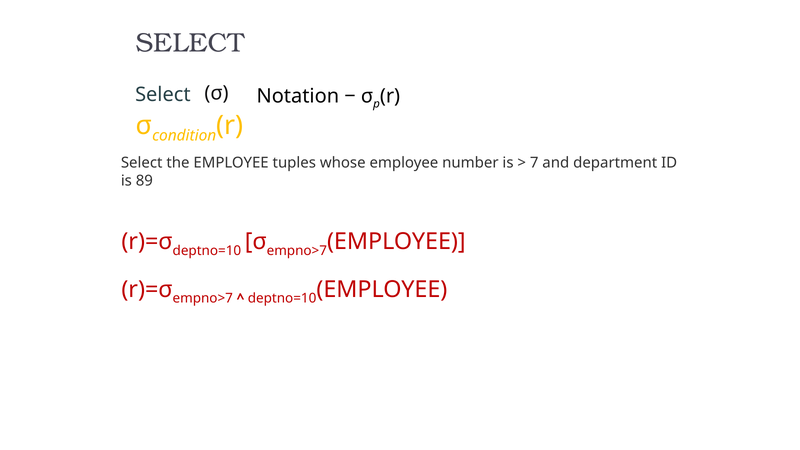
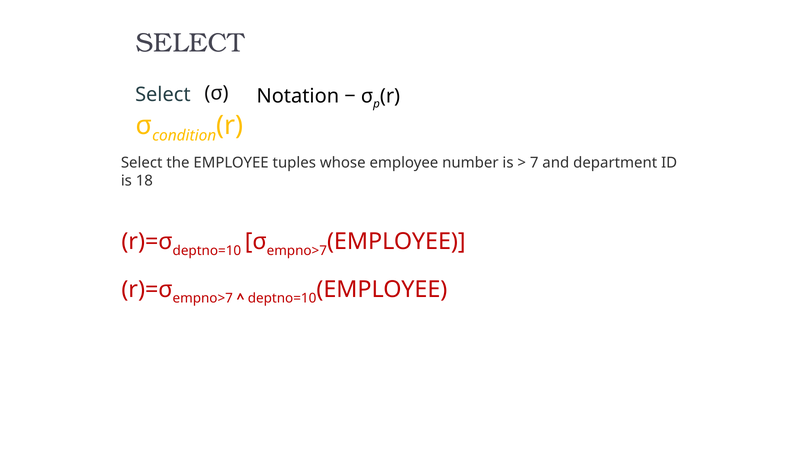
89: 89 -> 18 (144, 181)
